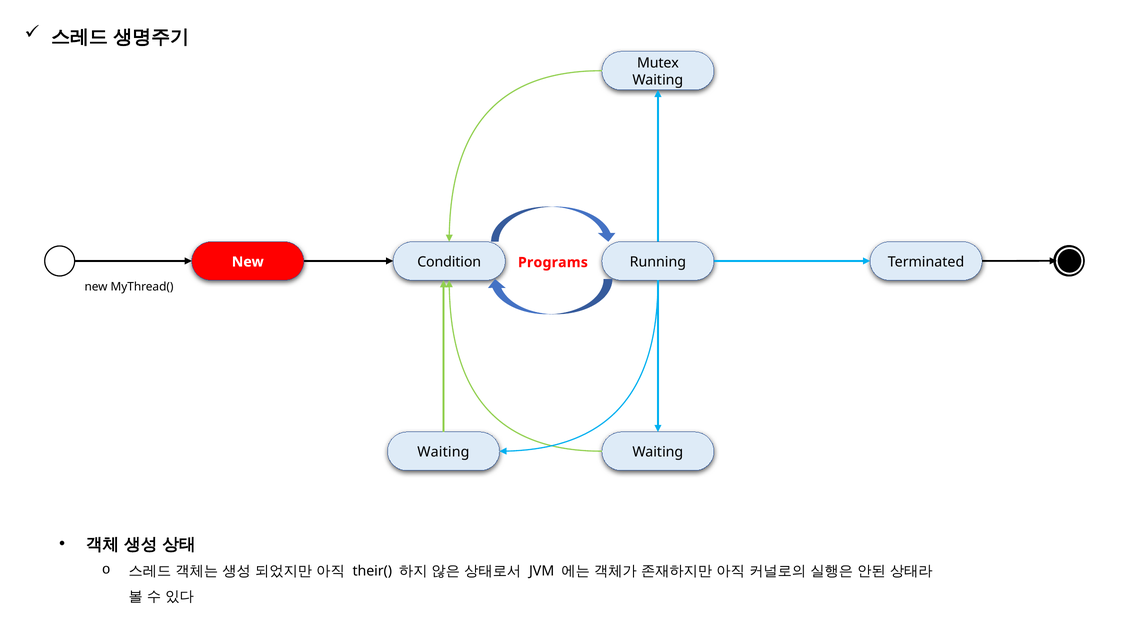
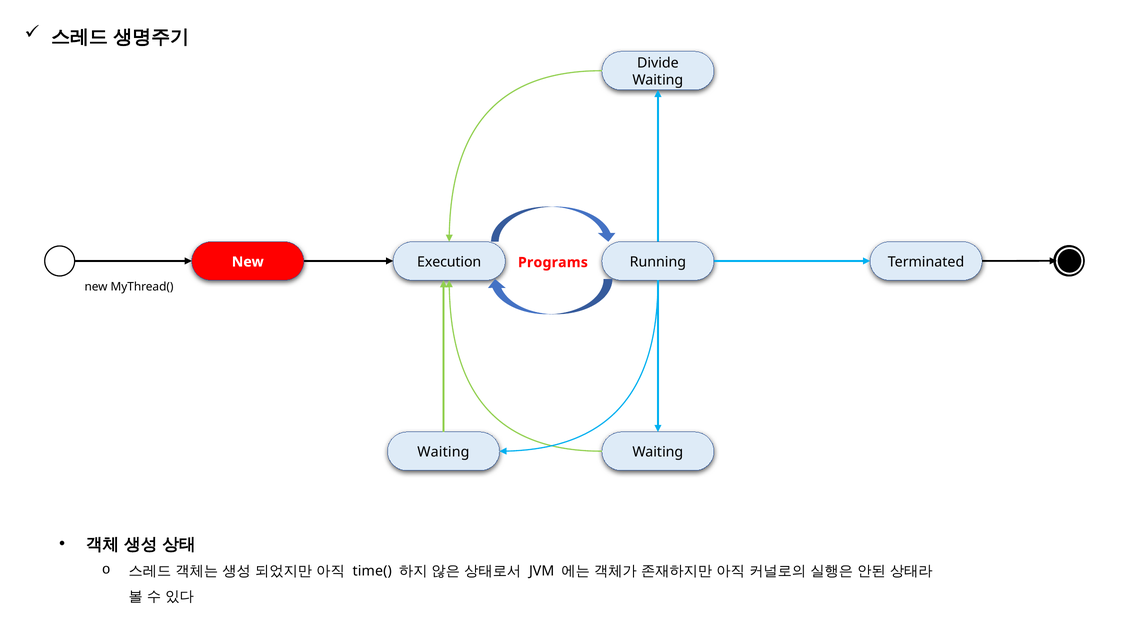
Mutex: Mutex -> Divide (658, 63)
Condition: Condition -> Execution (449, 262)
their(: their( -> time( (372, 571)
